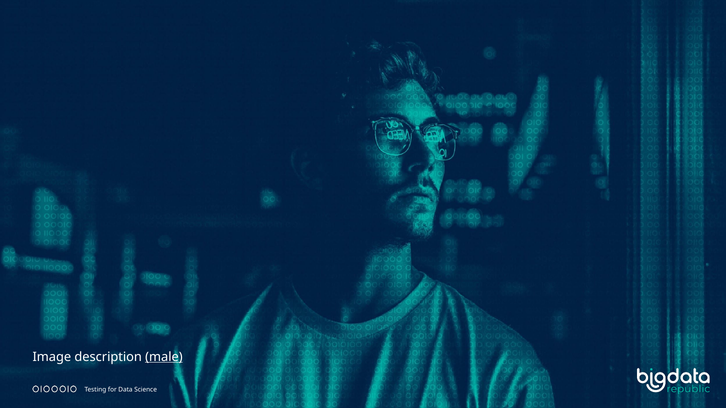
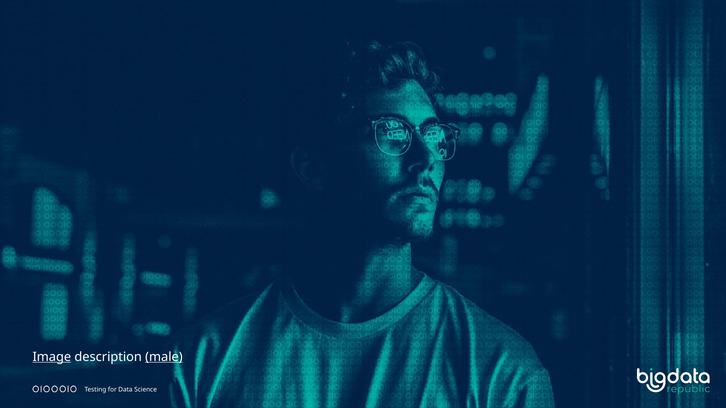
Image underline: none -> present (52, 357)
